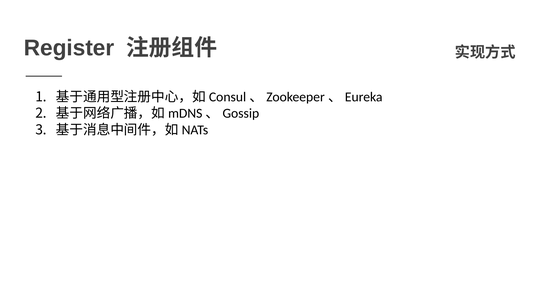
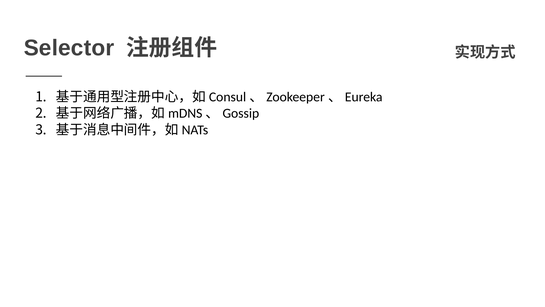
Register: Register -> Selector (69, 48)
